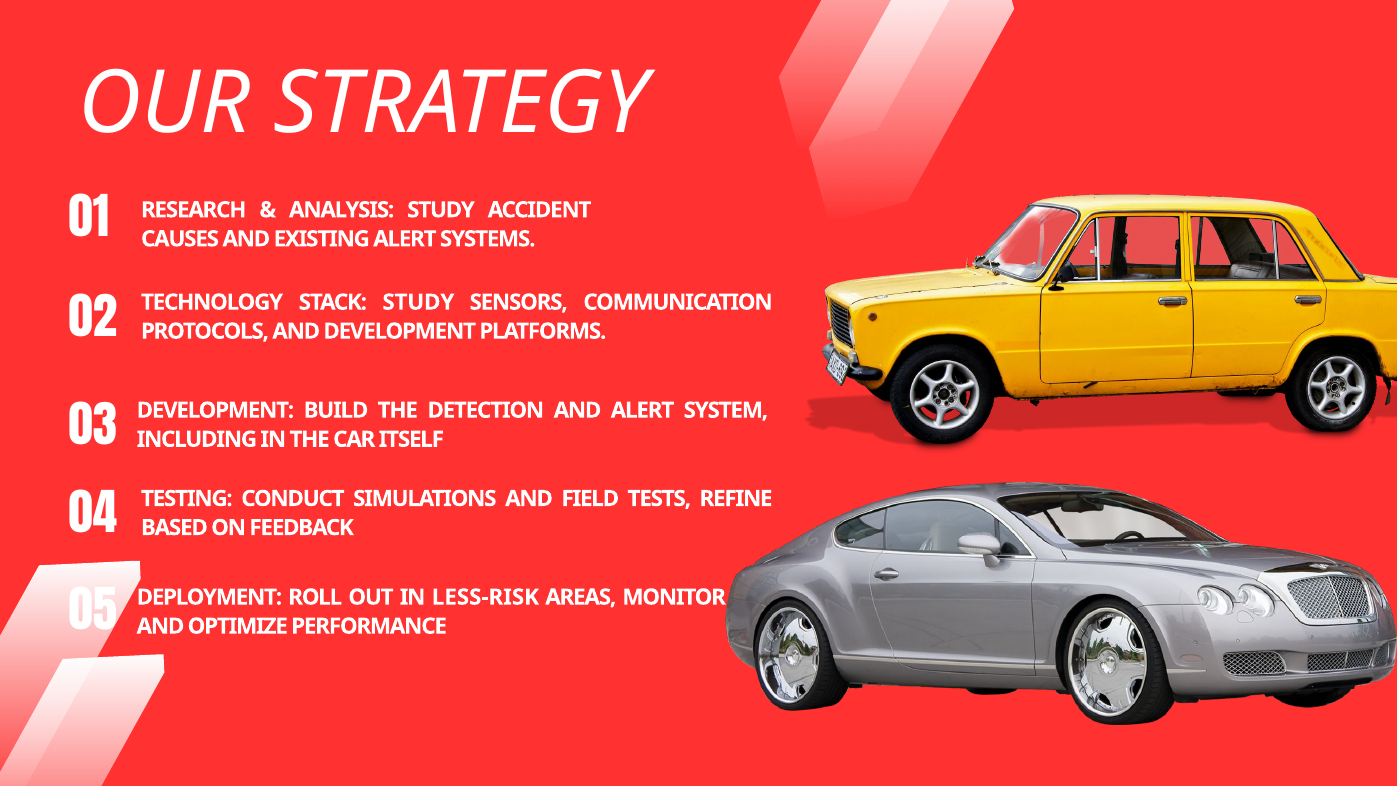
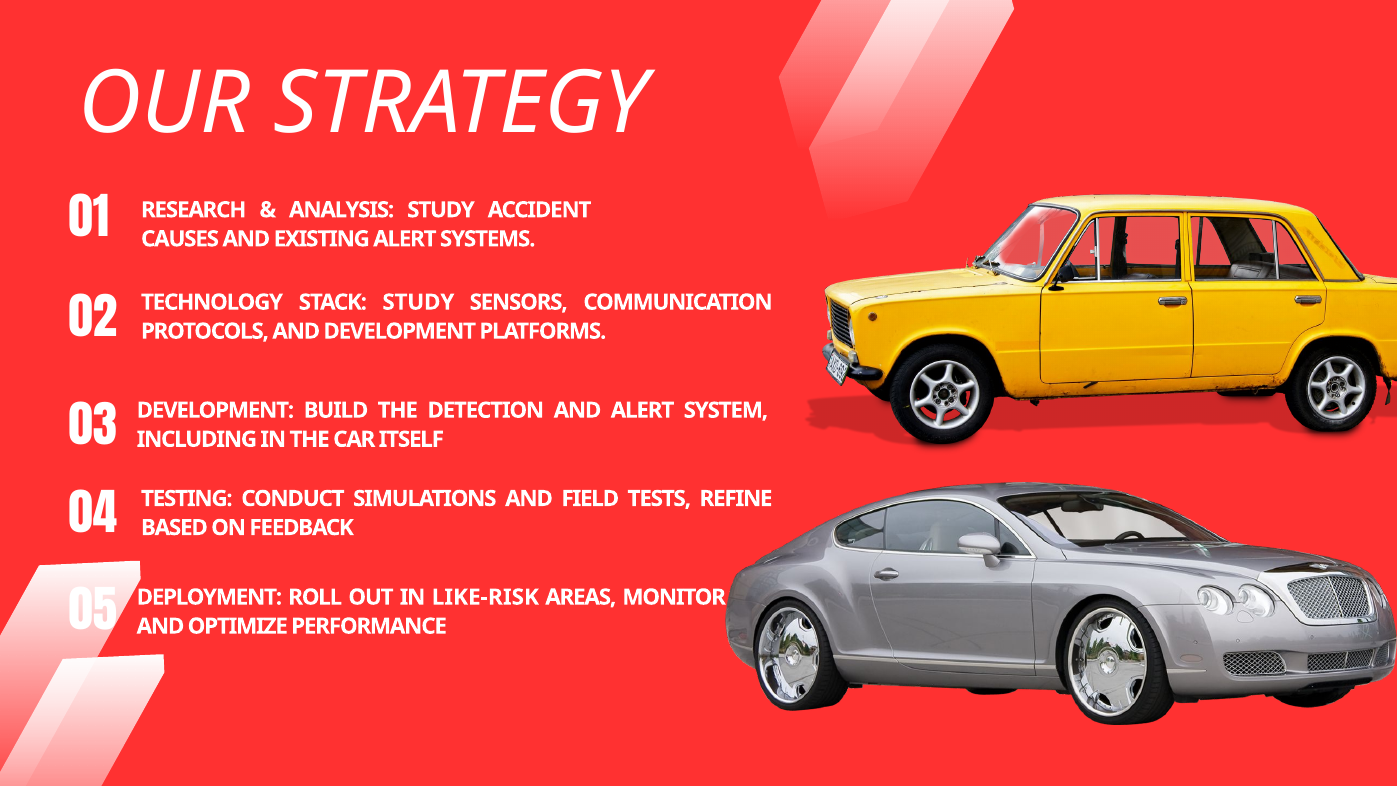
LESS-RISK: LESS-RISK -> LIKE-RISK (485, 597)
